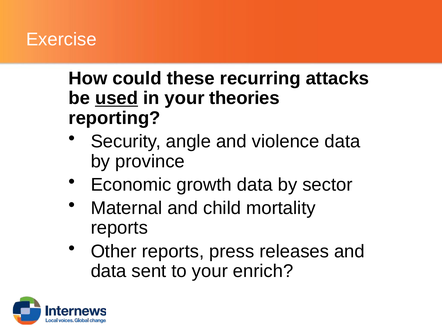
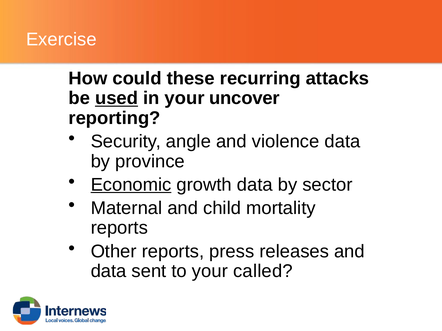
theories: theories -> uncover (244, 98)
Economic underline: none -> present (131, 185)
enrich: enrich -> called (263, 272)
